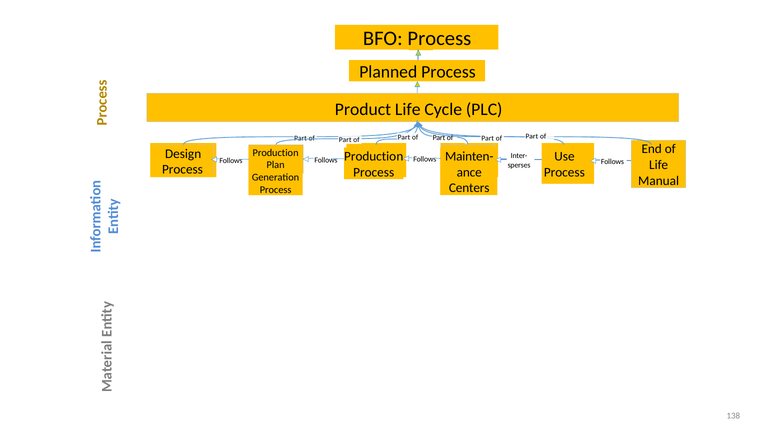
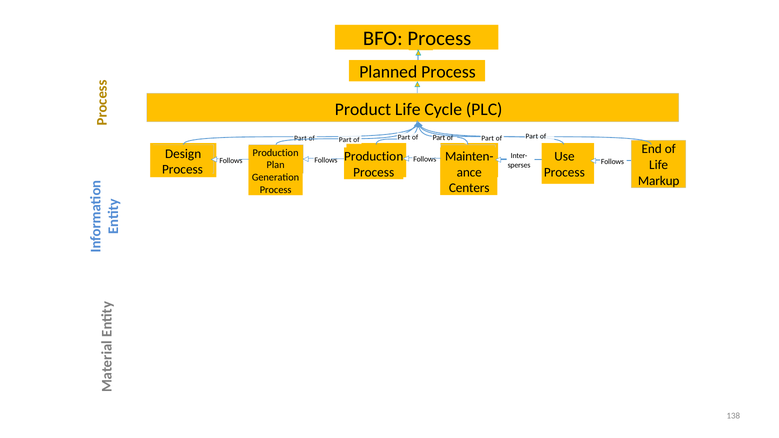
Manual: Manual -> Markup (659, 181)
